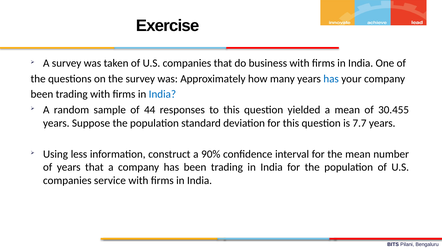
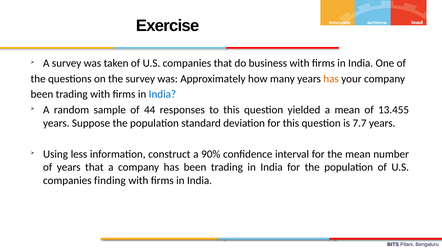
has colour: blue -> orange (331, 79)
30.455: 30.455 -> 13.455 (394, 110)
service: service -> finding (110, 180)
